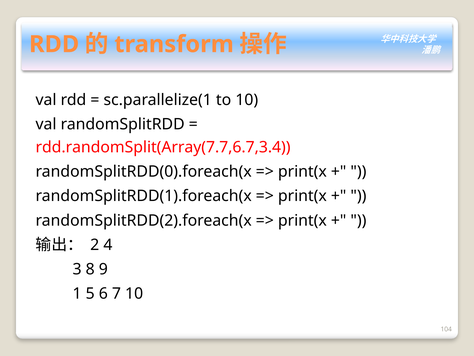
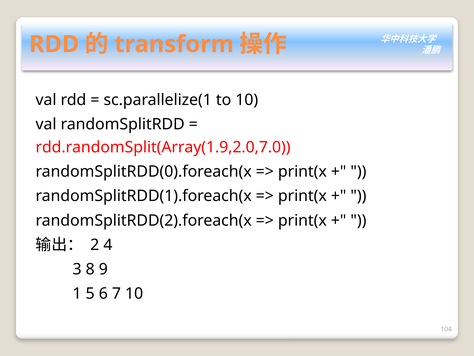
rdd.randomSplit(Array(7.7,6.7,3.4: rdd.randomSplit(Array(7.7,6.7,3.4 -> rdd.randomSplit(Array(1.9,2.0,7.0 (163, 147)
